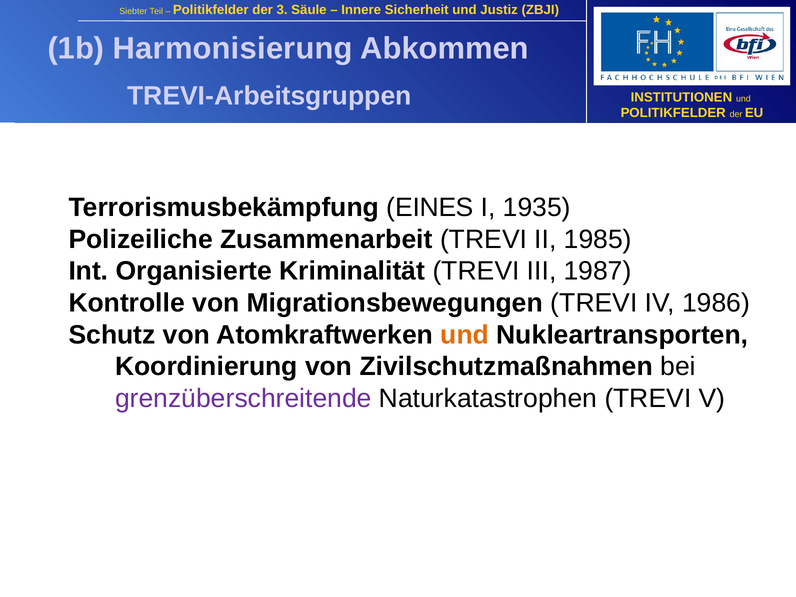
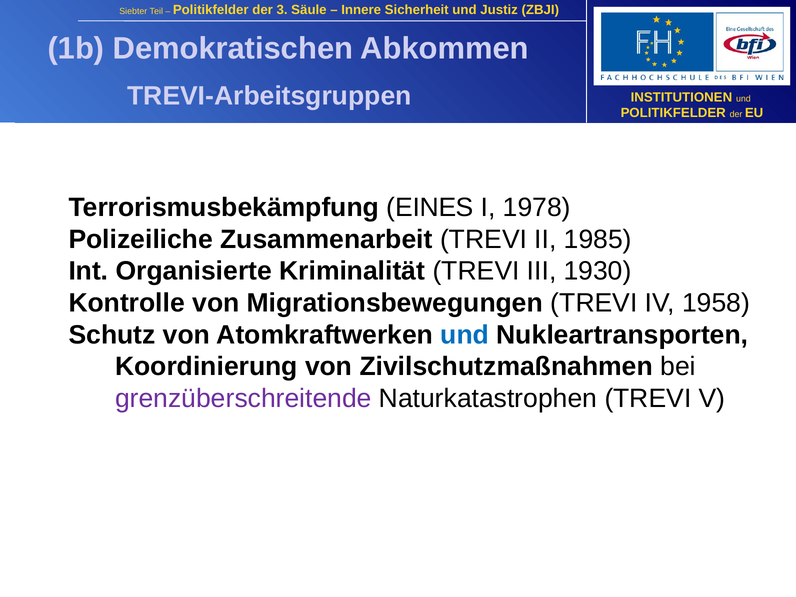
Harmonisierung: Harmonisierung -> Demokratischen (233, 49)
1935: 1935 -> 1978 (537, 207)
1987: 1987 -> 1930 (598, 271)
1986: 1986 -> 1958 (716, 303)
und colour: orange -> blue (465, 335)
